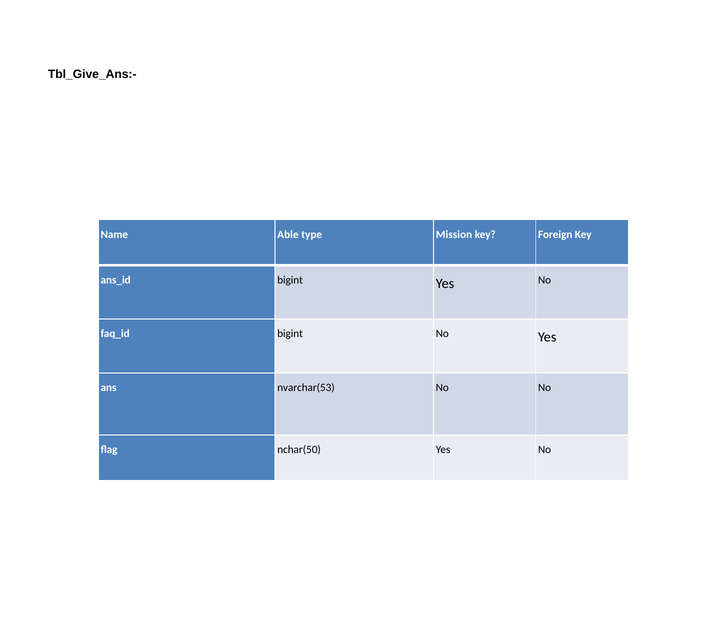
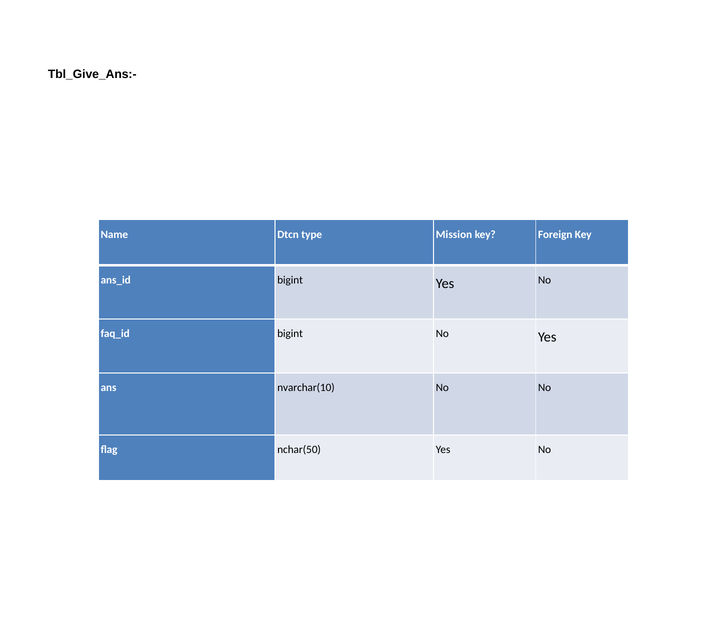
Able: Able -> Dtcn (288, 234)
nvarchar(53: nvarchar(53 -> nvarchar(10 (306, 388)
